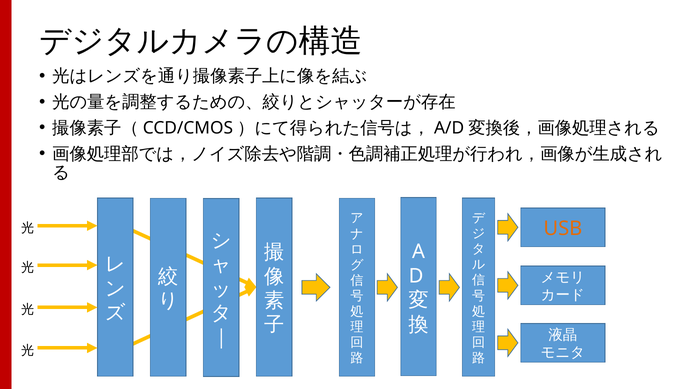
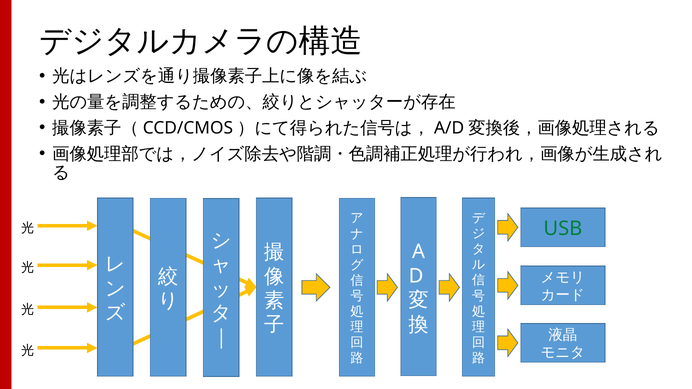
USB colour: orange -> green (563, 229)
